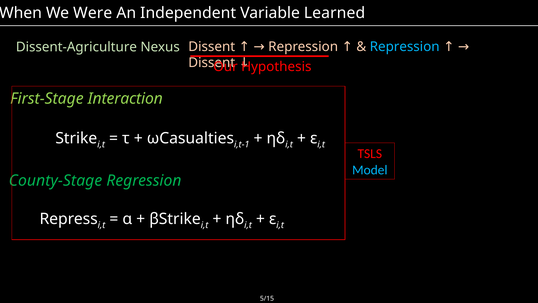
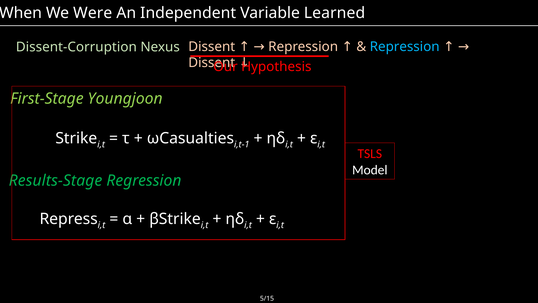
Dissent-Agriculture: Dissent-Agriculture -> Dissent-Corruption (76, 47)
Interaction: Interaction -> Youngjoon (125, 99)
Model colour: light blue -> white (370, 170)
County-Stage: County-Stage -> Results-Stage (55, 180)
